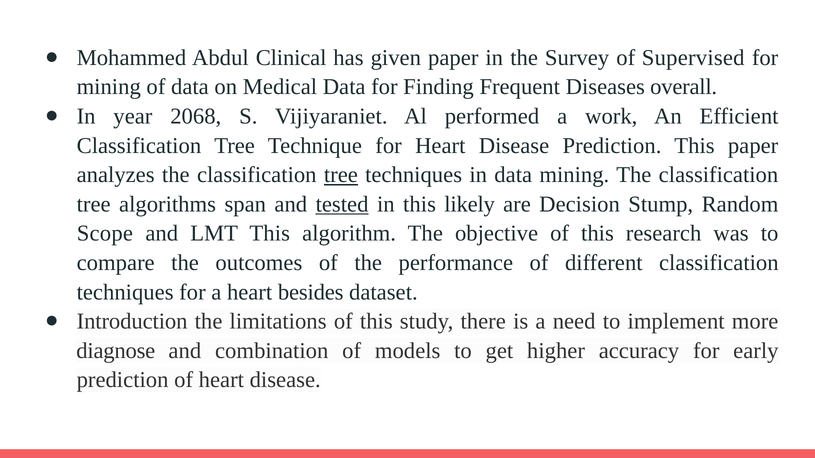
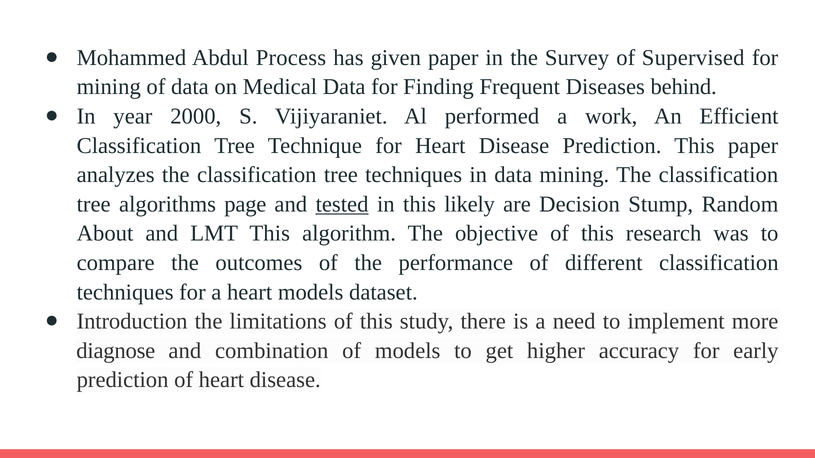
Clinical: Clinical -> Process (291, 58)
overall: overall -> behind (684, 87)
2068: 2068 -> 2000 (196, 116)
tree underline: present -> none (341, 175)
span: span -> page (245, 204)
Scope: Scope -> About (105, 234)
heart besides: besides -> models (311, 292)
